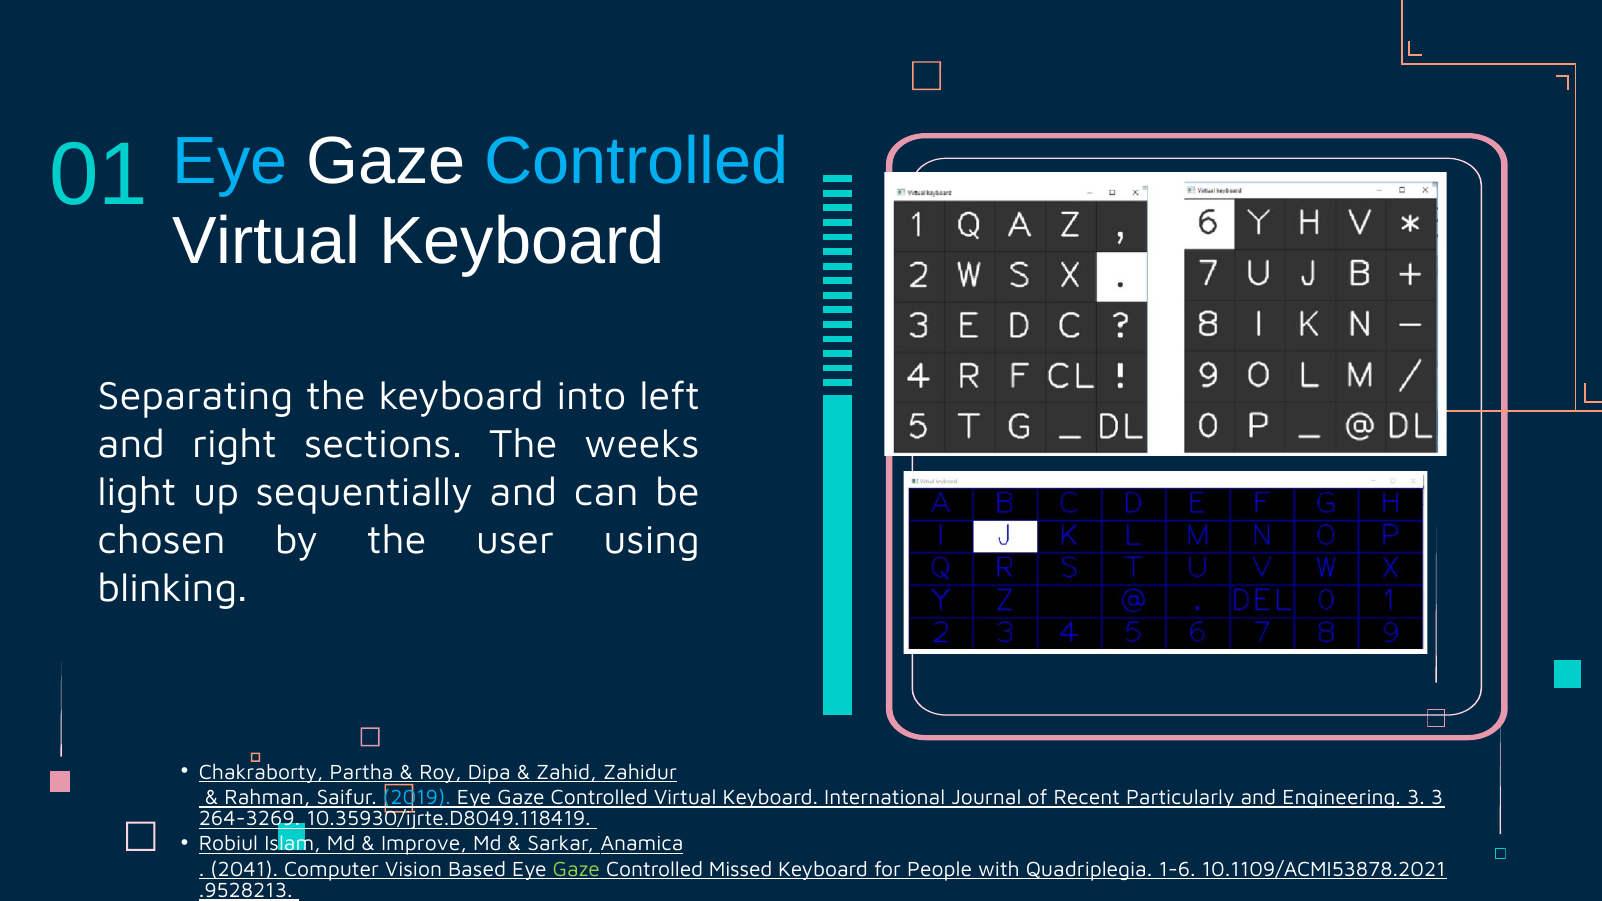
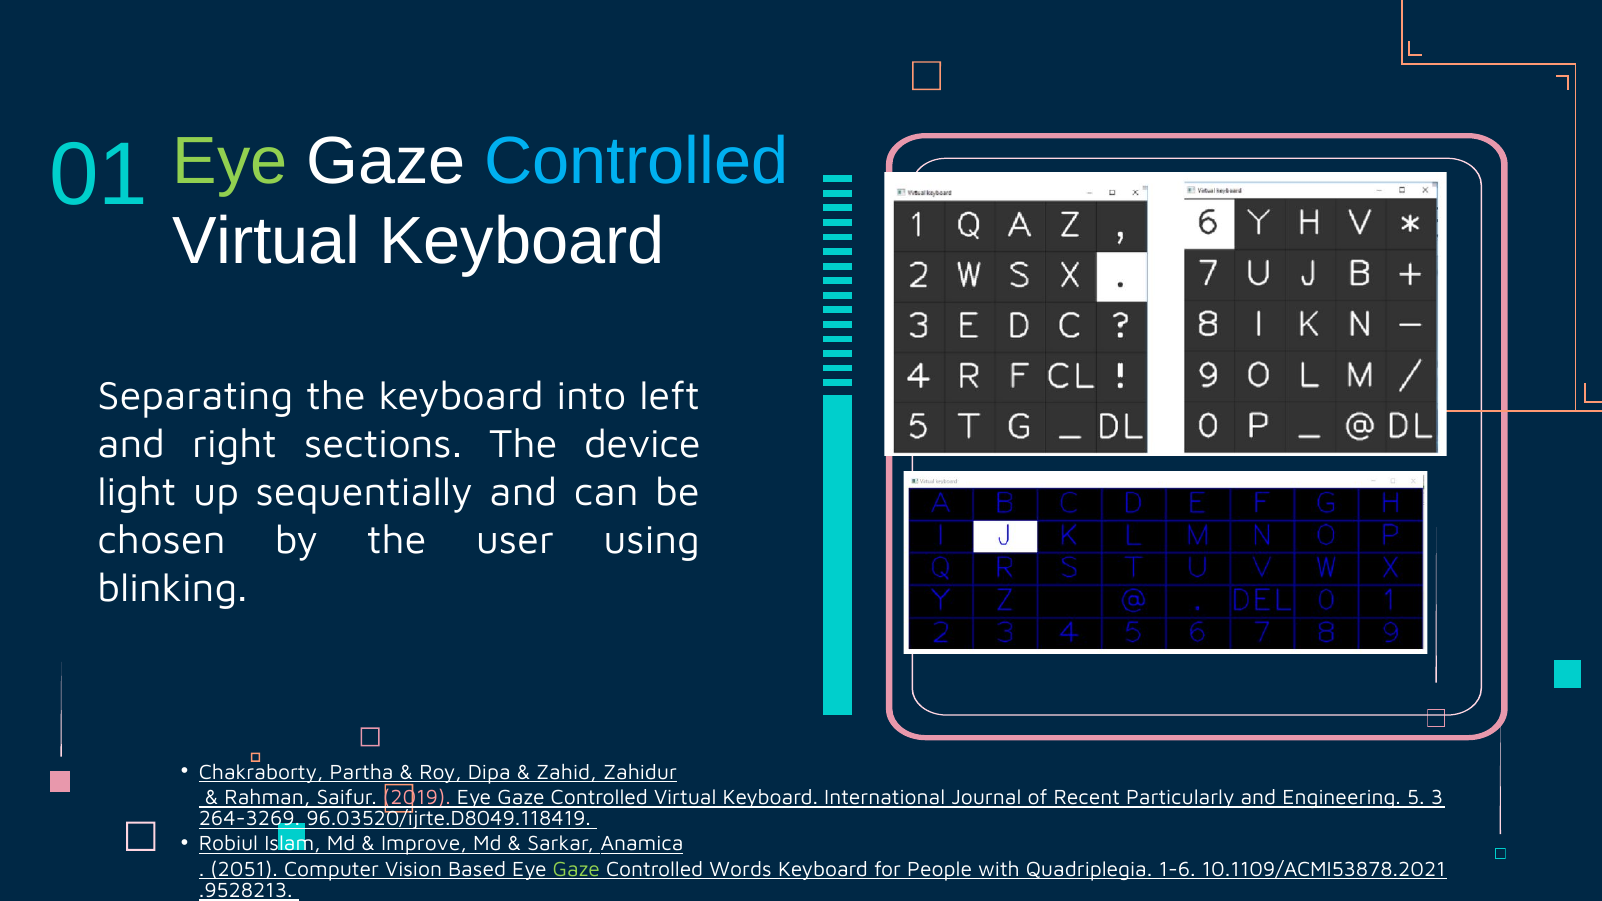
Eye colour: light blue -> light green (230, 161)
weeks: weeks -> device (642, 444)
2019 colour: light blue -> pink (417, 797)
Engineering 3: 3 -> 5 (1416, 797)
10.35930/ijrte.D8049.118419: 10.35930/ijrte.D8049.118419 -> 96.03520/ijrte.D8049.118419 (449, 819)
2041: 2041 -> 2051 (244, 869)
Missed: Missed -> Words (741, 869)
